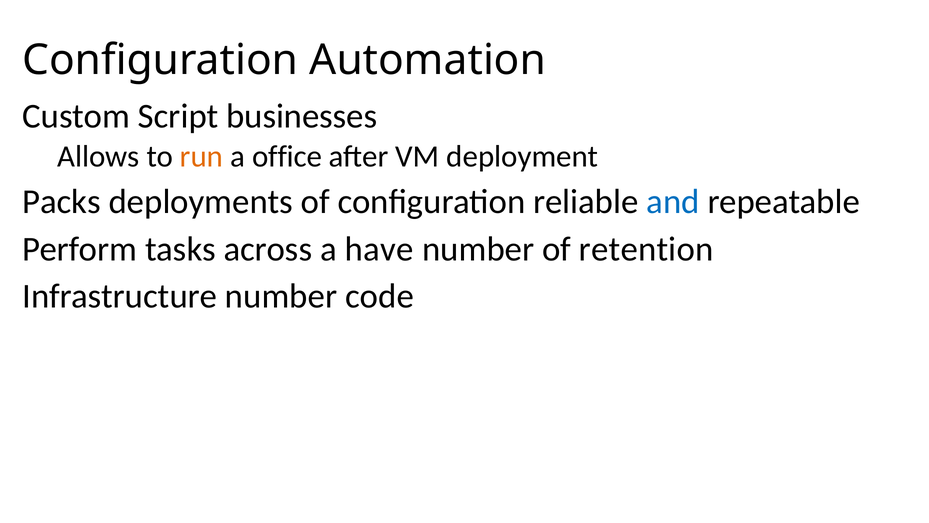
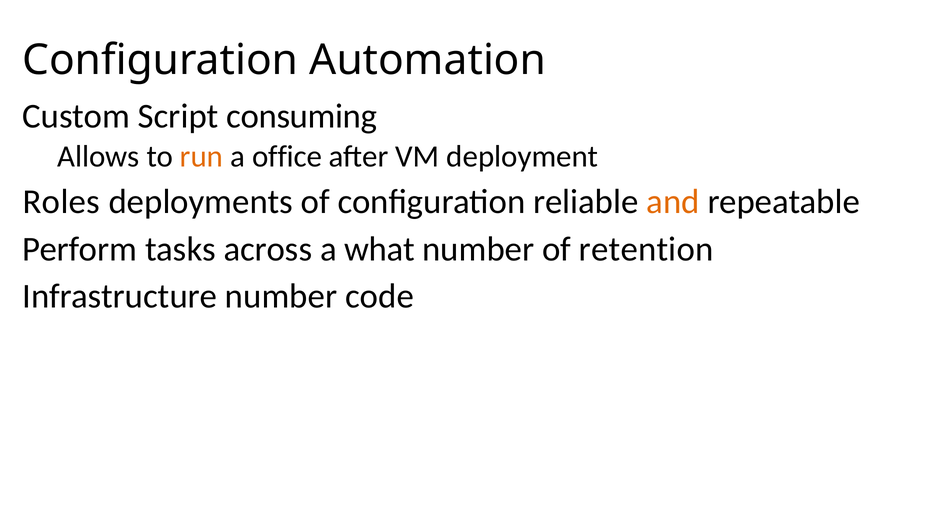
businesses: businesses -> consuming (302, 116)
Packs: Packs -> Roles (61, 202)
and colour: blue -> orange (673, 202)
have: have -> what (380, 249)
